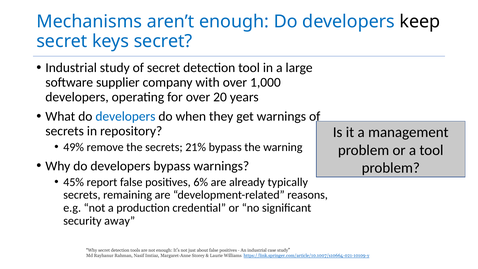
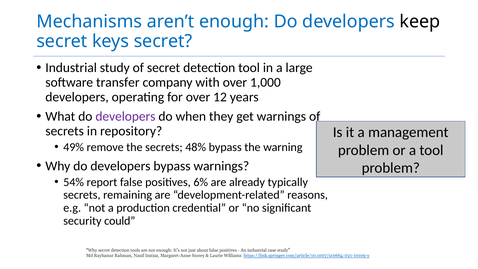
supplier: supplier -> transfer (118, 82)
20: 20 -> 12 (220, 97)
developers colour: blue -> purple (125, 116)
21%: 21% -> 48% (196, 147)
45%: 45% -> 54% (74, 182)
away: away -> could (120, 221)
